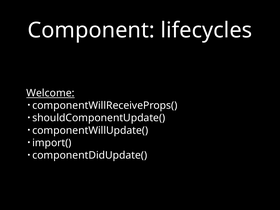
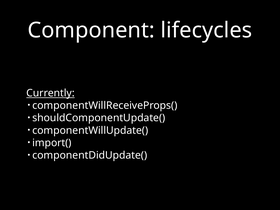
Welcome: Welcome -> Currently (50, 93)
